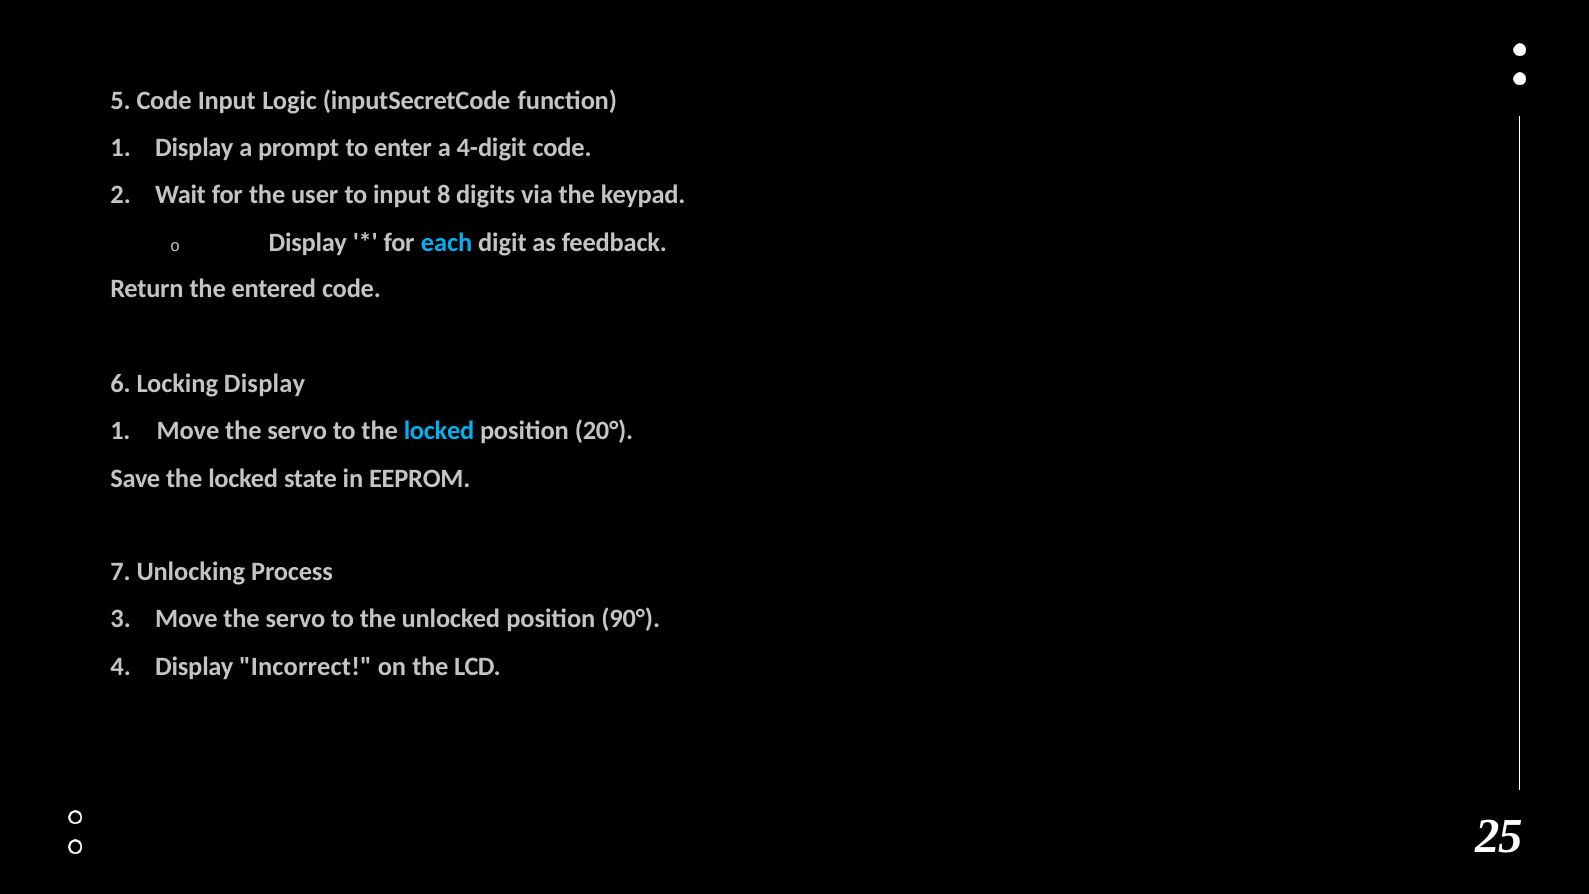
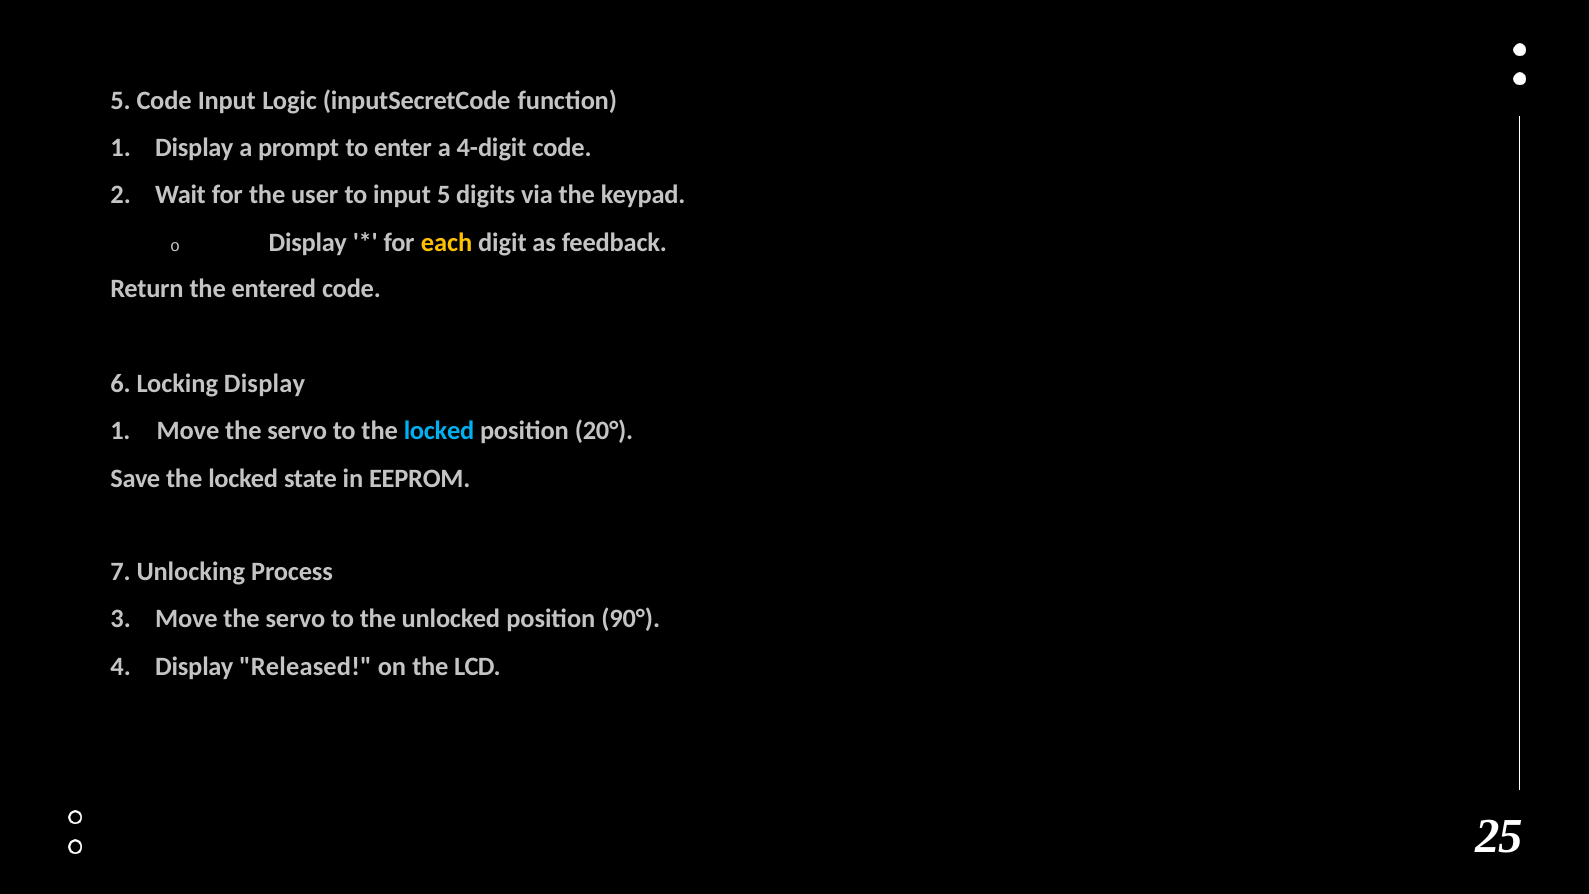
input 8: 8 -> 5 (444, 195)
each colour: light blue -> yellow (447, 242)
Incorrect: Incorrect -> Released (305, 666)
